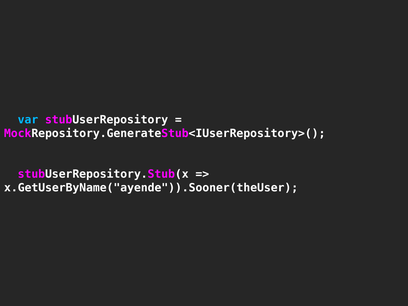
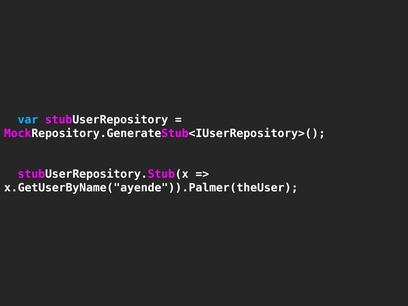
x.GetUserByName("ayende")).Sooner(theUser: x.GetUserByName("ayende")).Sooner(theUser -> x.GetUserByName("ayende")).Palmer(theUser (151, 188)
